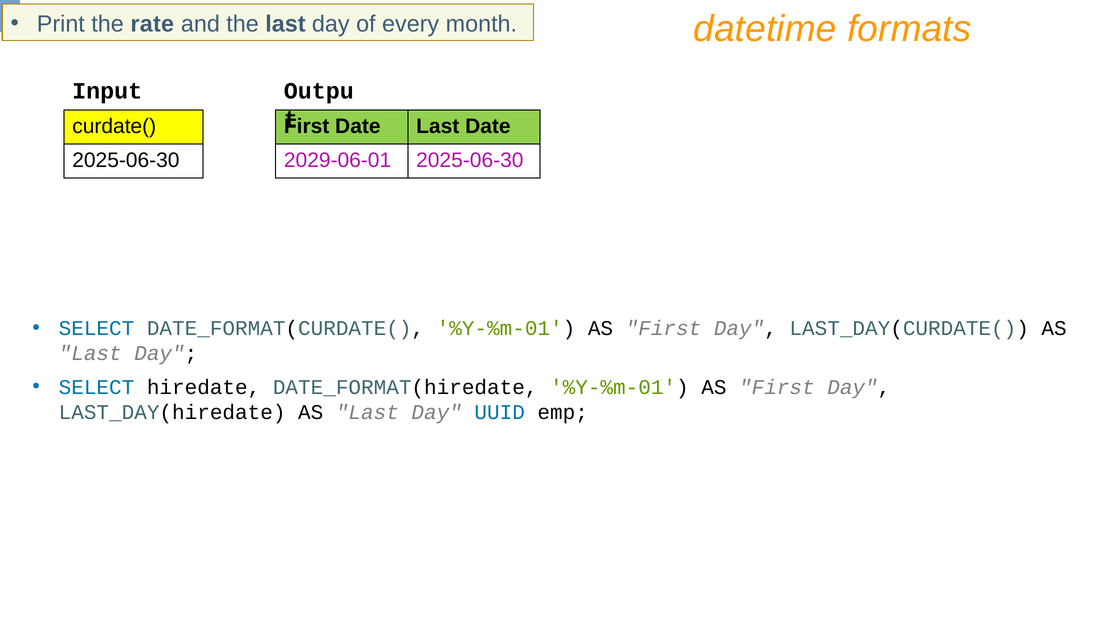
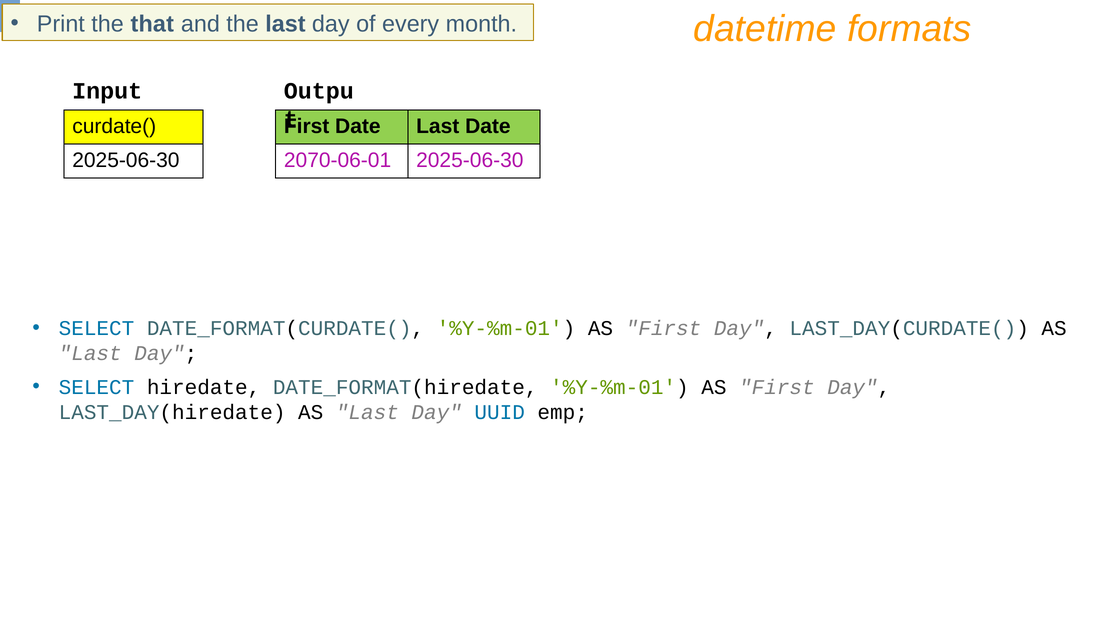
rate: rate -> that (152, 24)
2029-06-01: 2029-06-01 -> 2070-06-01 (338, 160)
